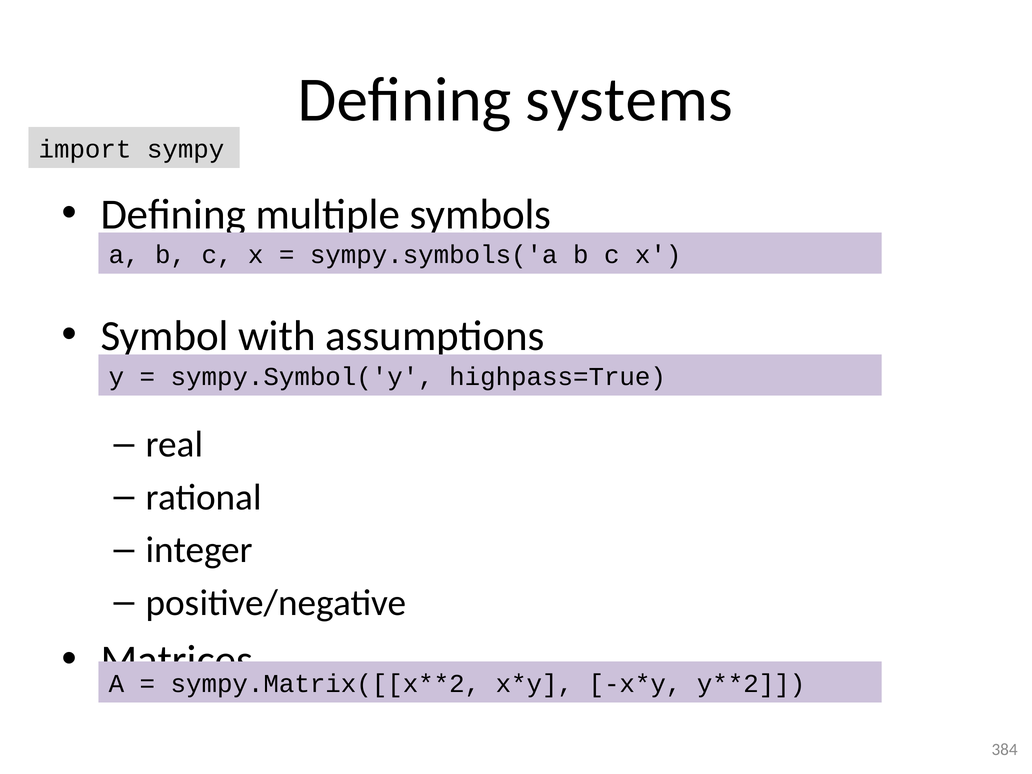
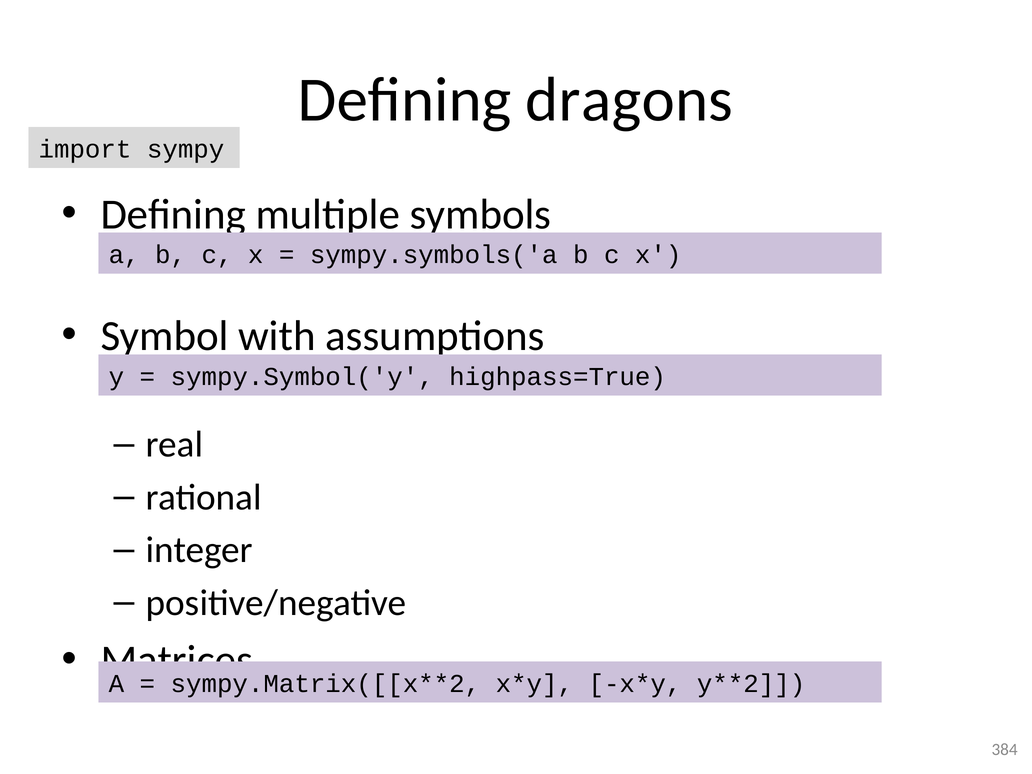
systems: systems -> dragons (629, 100)
